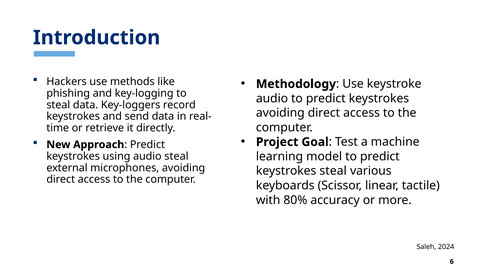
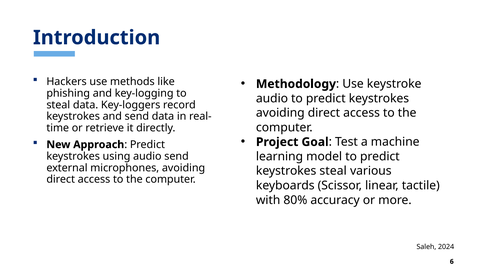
audio steal: steal -> send (176, 156)
